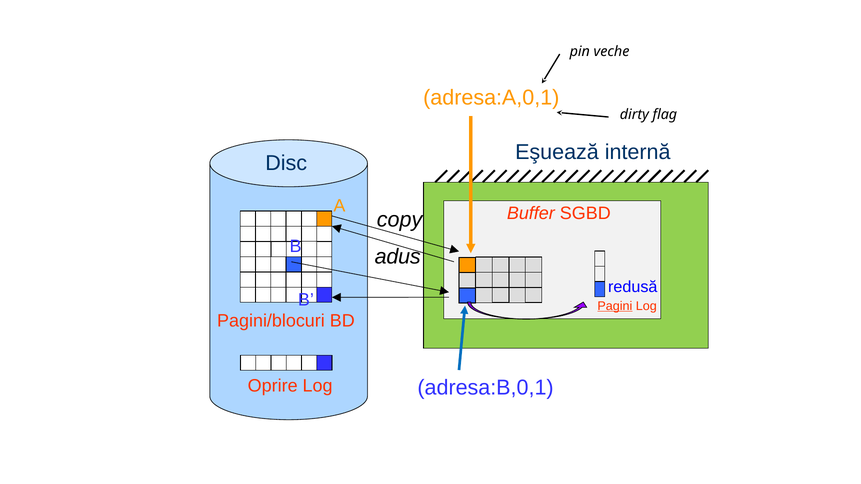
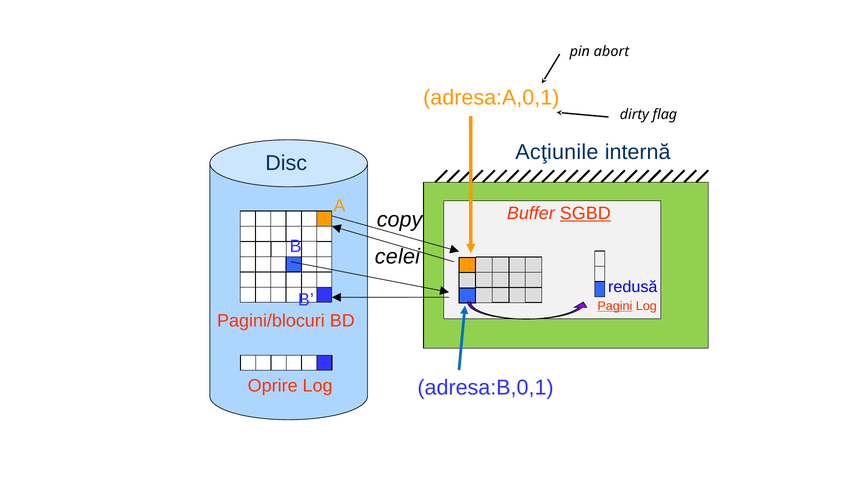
veche: veche -> abort (611, 52)
Eşuează: Eşuează -> Acţiunile (557, 152)
SGBD underline: none -> present (585, 214)
adus: adus -> celei (397, 257)
